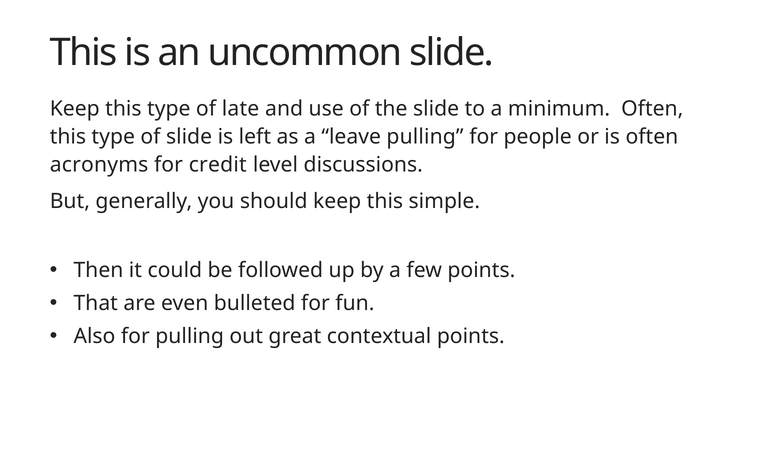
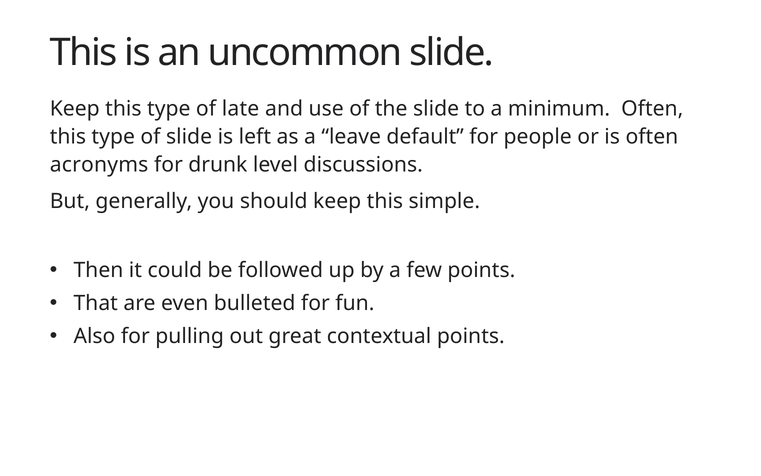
leave pulling: pulling -> default (425, 137)
credit: credit -> drunk (218, 165)
